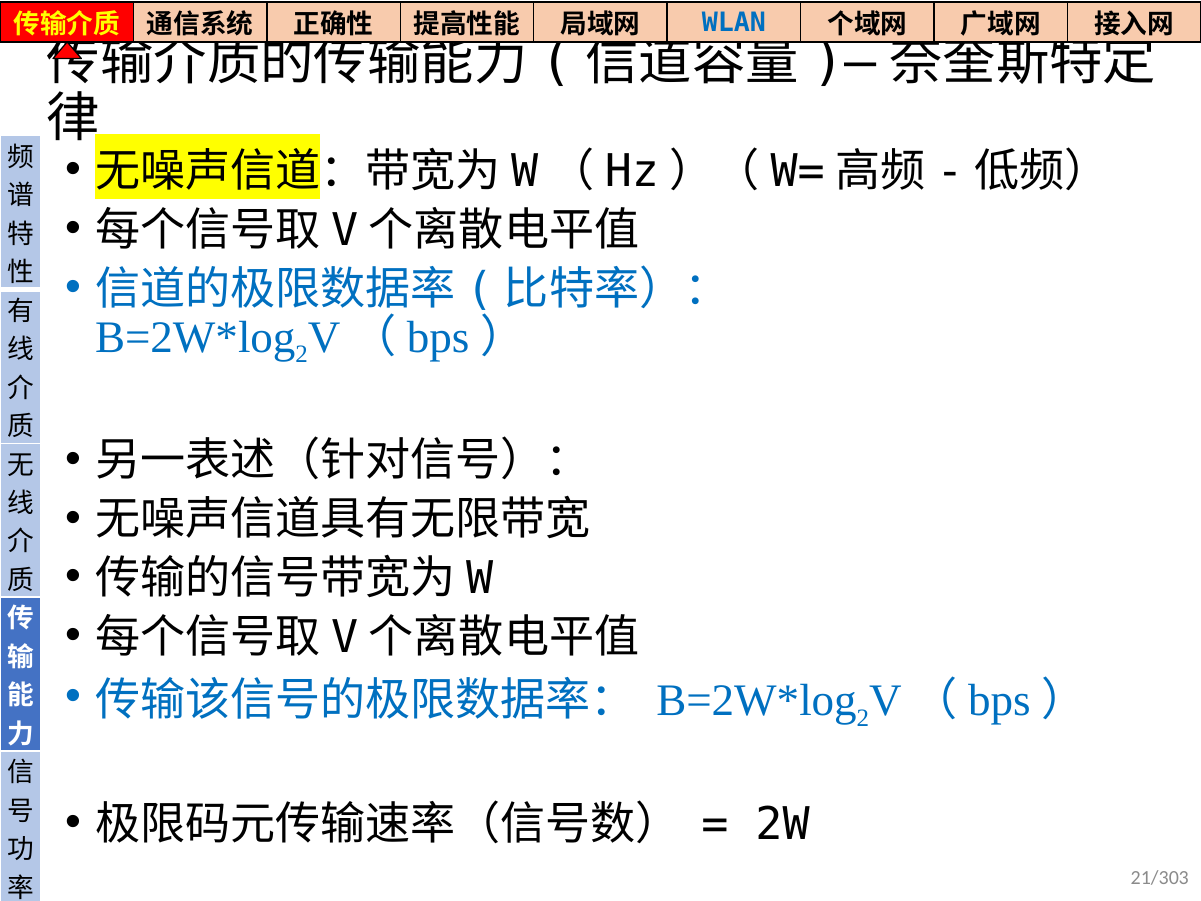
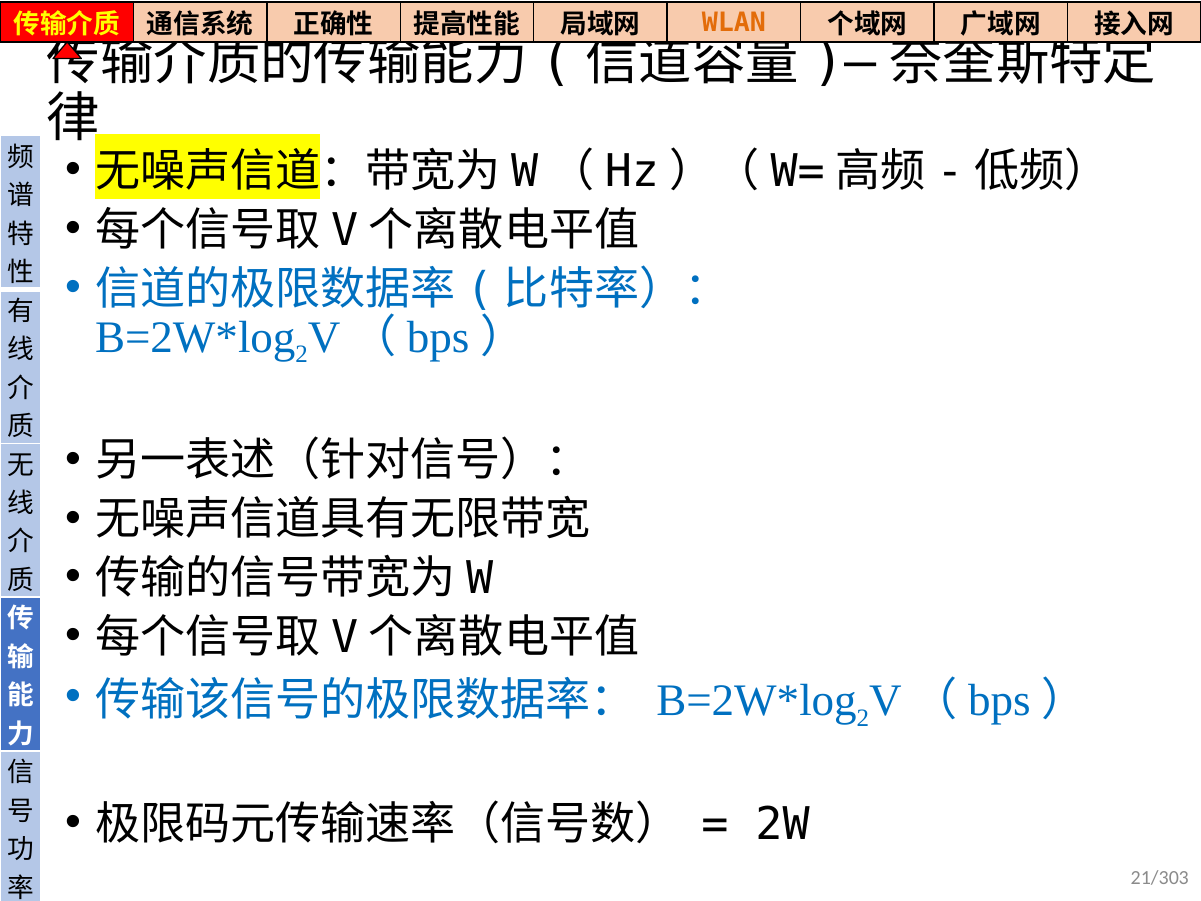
WLAN colour: blue -> orange (734, 23)
